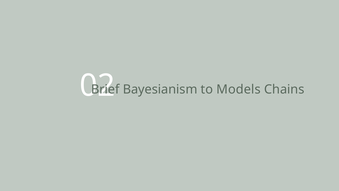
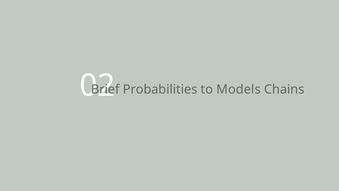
Bayesianism: Bayesianism -> Probabilities (160, 89)
